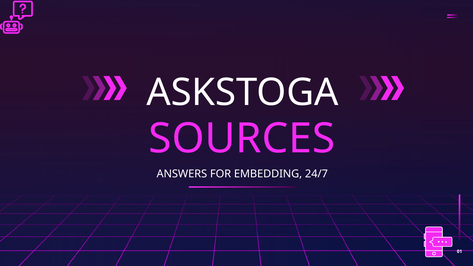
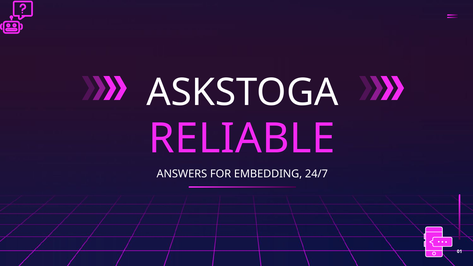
SOURCES: SOURCES -> RELIABLE (242, 139)
